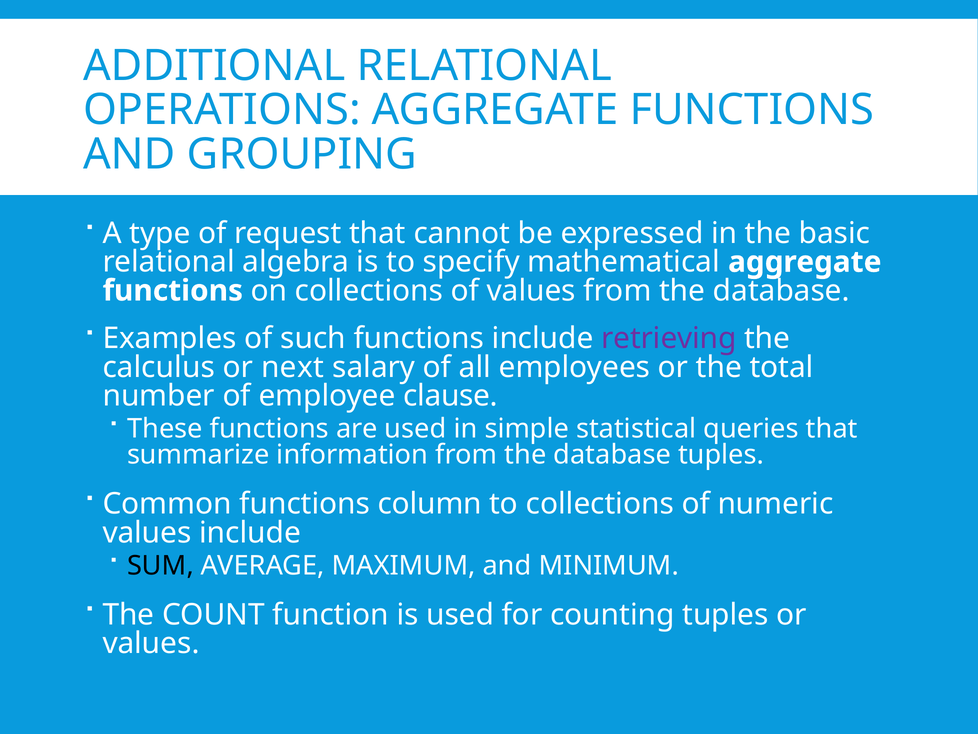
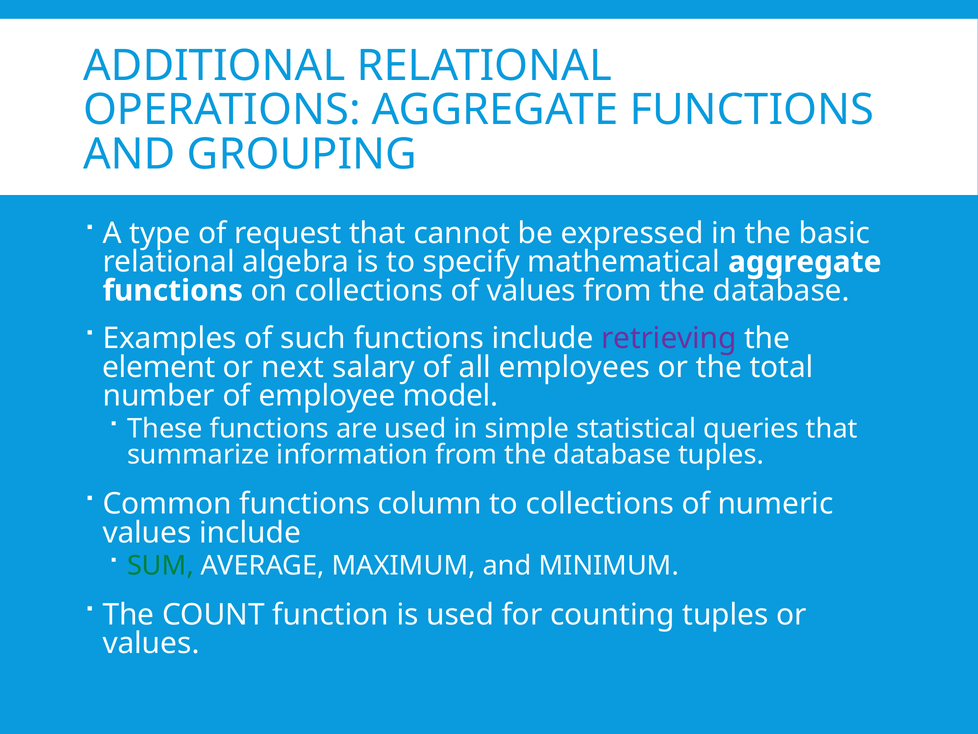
calculus: calculus -> element (159, 367)
clause: clause -> model (450, 396)
SUM colour: black -> green (160, 565)
